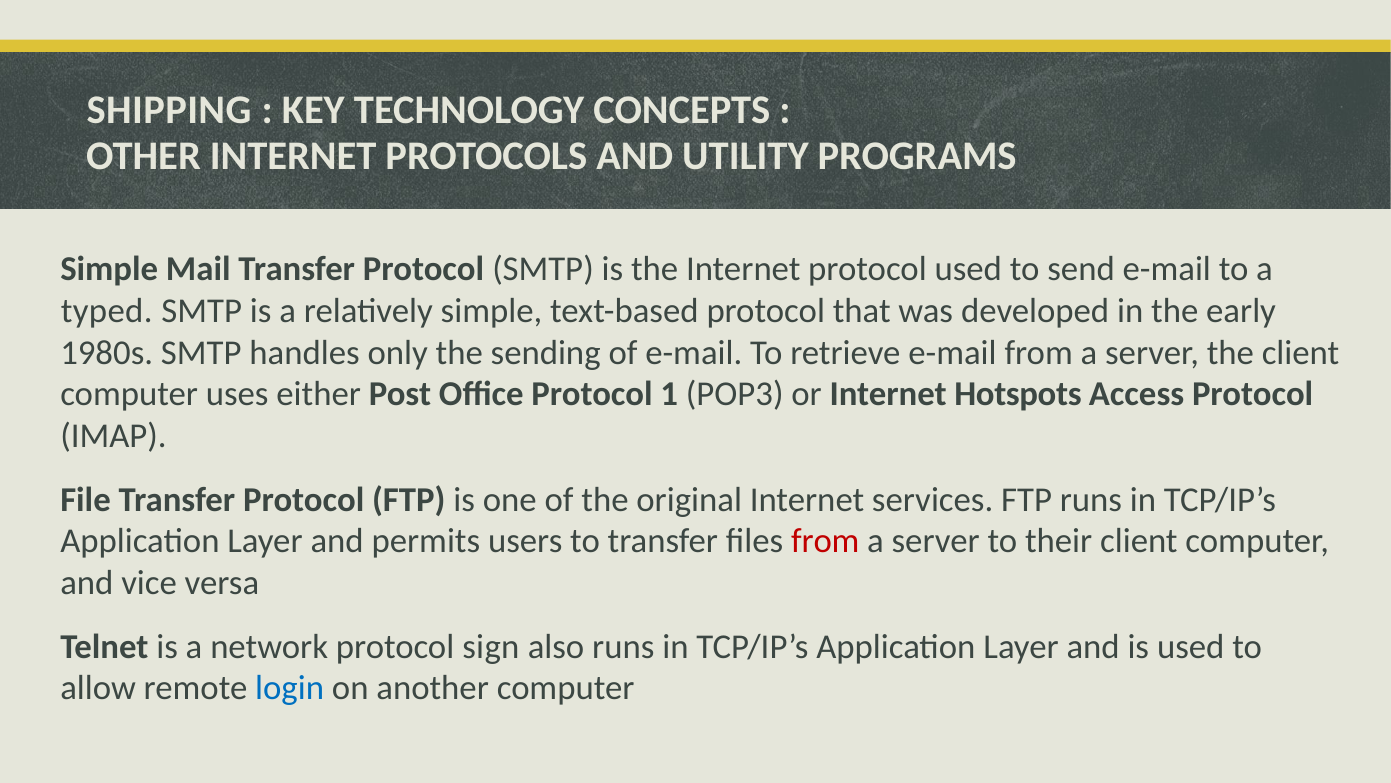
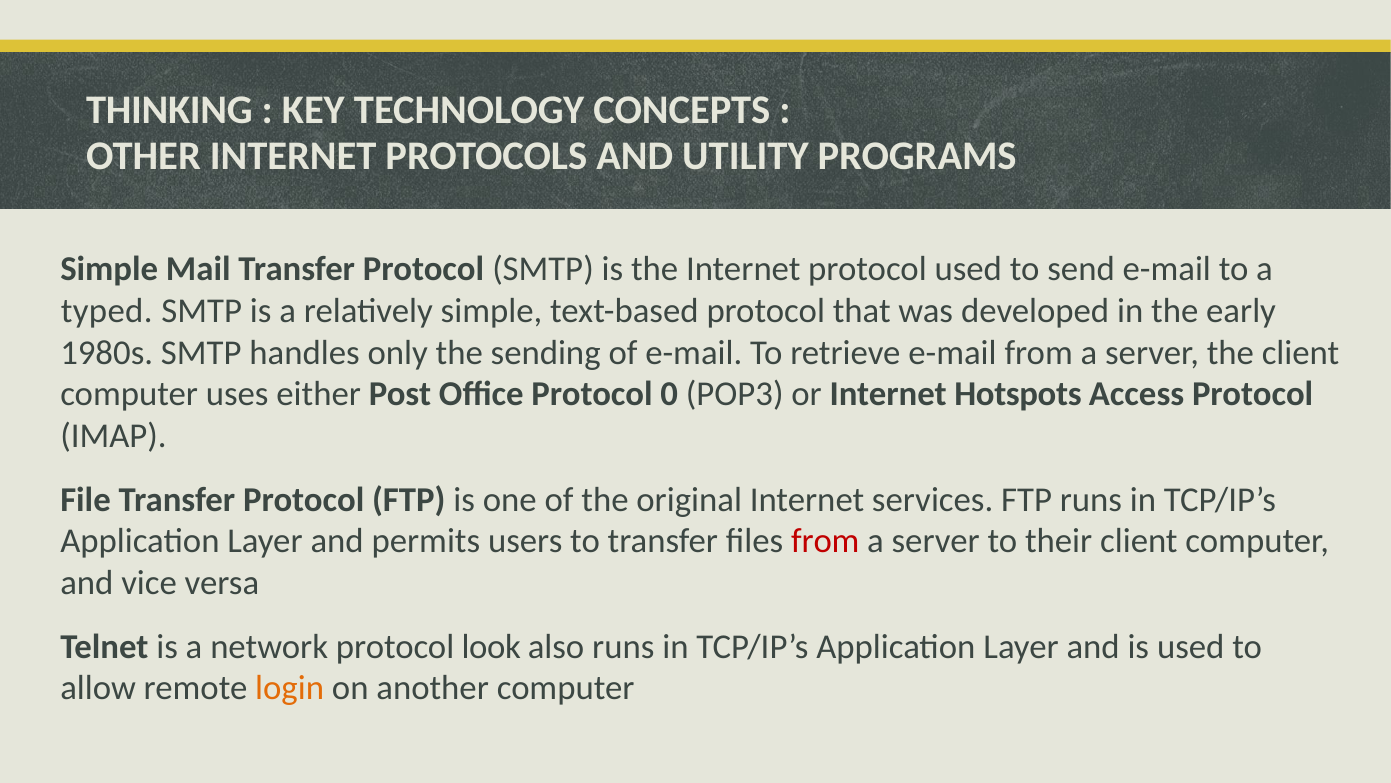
SHIPPING: SHIPPING -> THINKING (169, 110)
1: 1 -> 0 (669, 394)
sign: sign -> look (491, 646)
login colour: blue -> orange (290, 688)
